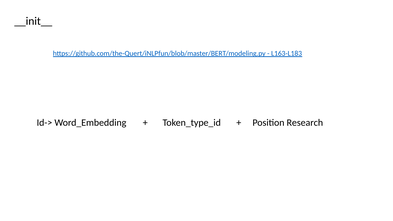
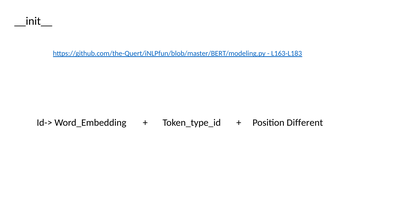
Research: Research -> Different (305, 123)
